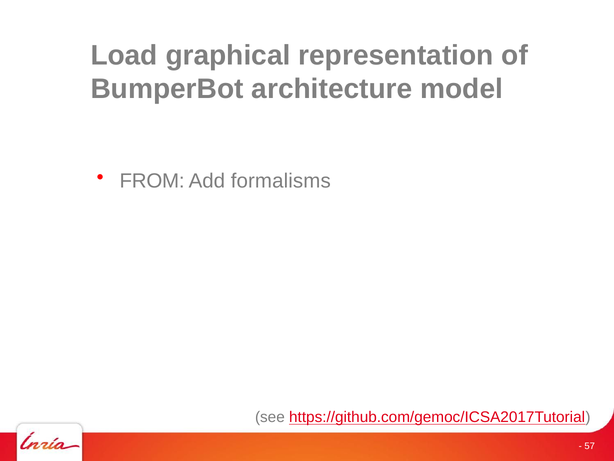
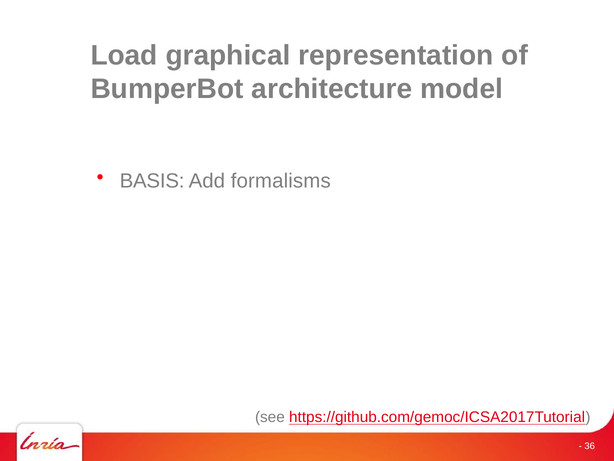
FROM: FROM -> BASIS (152, 181)
57: 57 -> 36 (590, 445)
